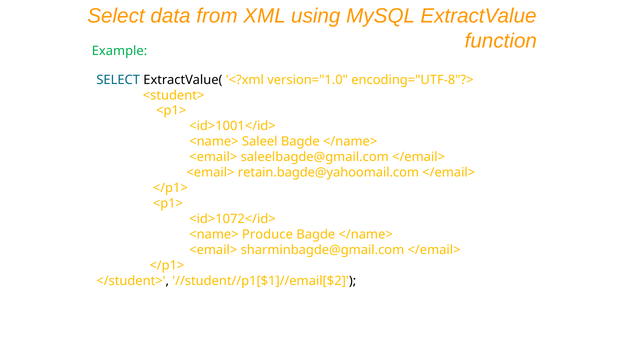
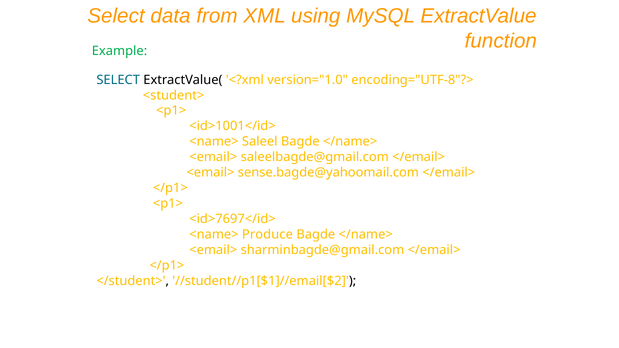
retain.bagde@yahoomail.com: retain.bagde@yahoomail.com -> sense.bagde@yahoomail.com (328, 173)
<id>1072</id>: <id>1072</id> -> <id>7697</id> (232, 219)
